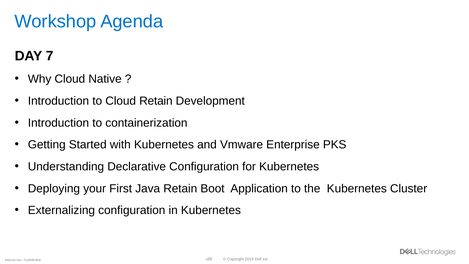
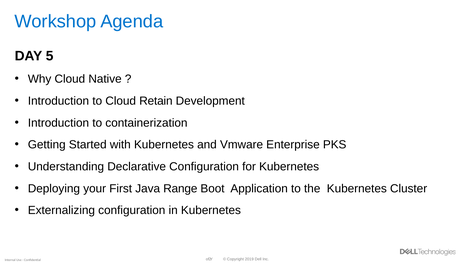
7: 7 -> 5 (50, 56)
Java Retain: Retain -> Range (180, 188)
